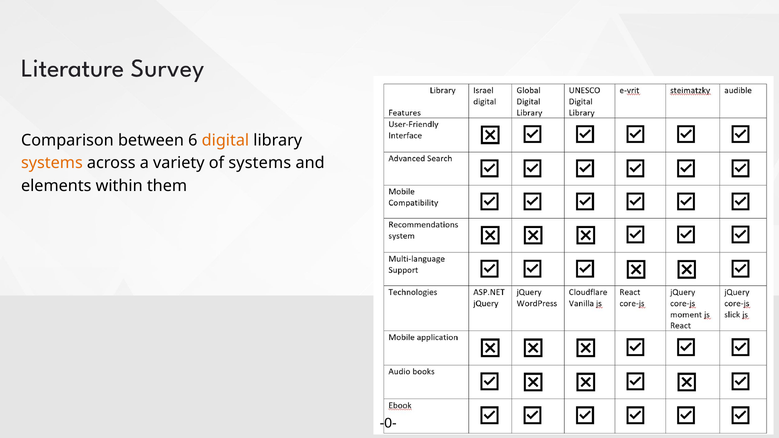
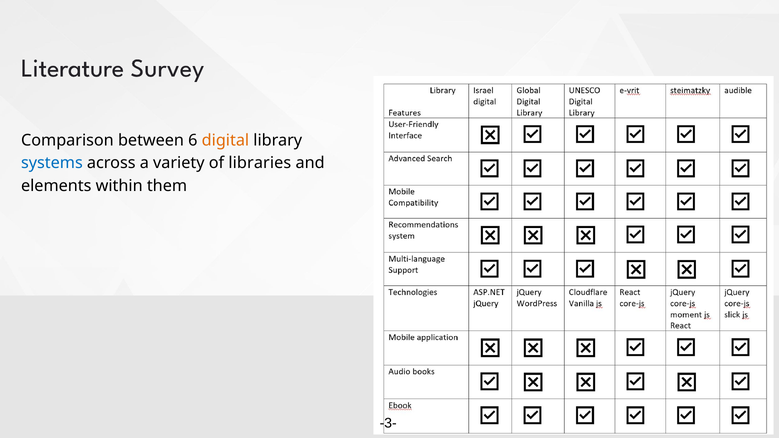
systems colour: orange -> blue (52, 163)
of systems: systems -> libraries (260, 163)
-0-: -0- -> -3- (388, 424)
